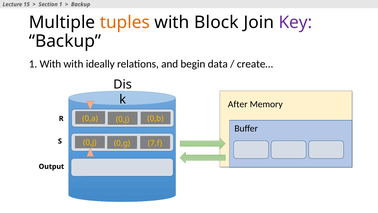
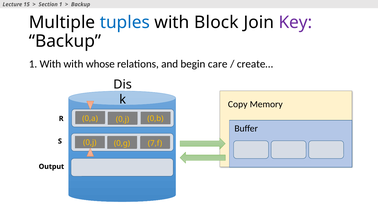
tuples colour: orange -> blue (125, 22)
ideally: ideally -> whose (100, 64)
data: data -> care (218, 64)
After: After -> Copy (238, 104)
